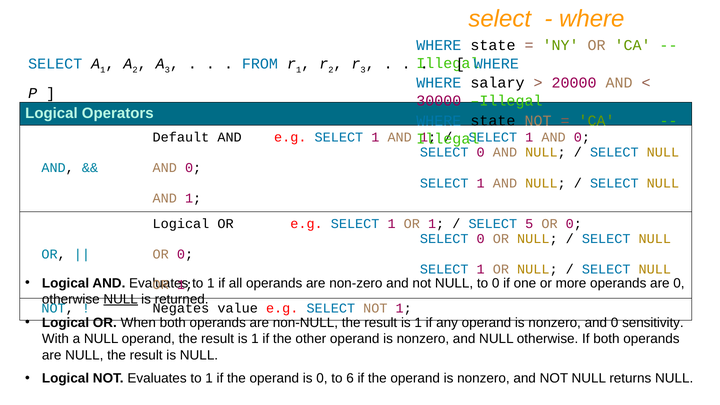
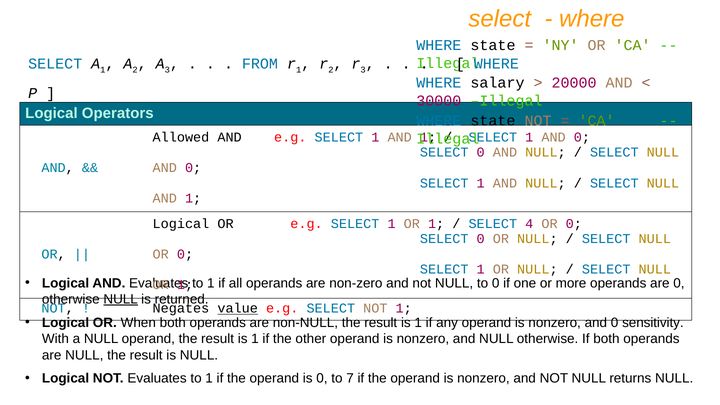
Default: Default -> Allowed (181, 137)
5: 5 -> 4 (529, 224)
value underline: none -> present (238, 308)
6: 6 -> 7 (350, 379)
